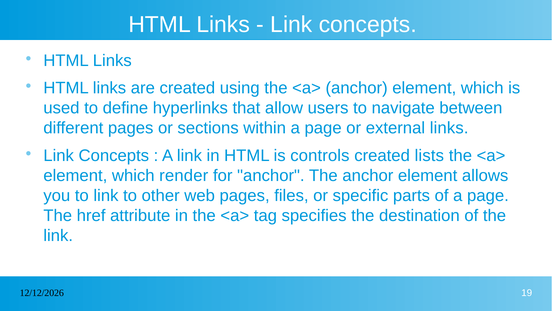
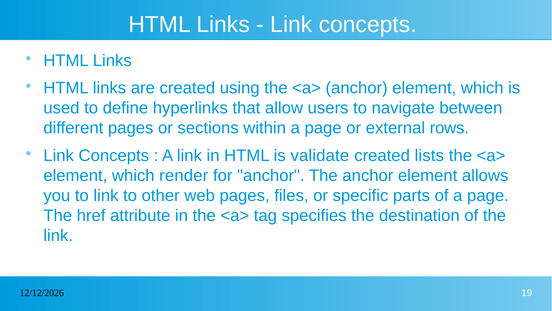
external links: links -> rows (449, 128)
controls: controls -> validate (320, 155)
